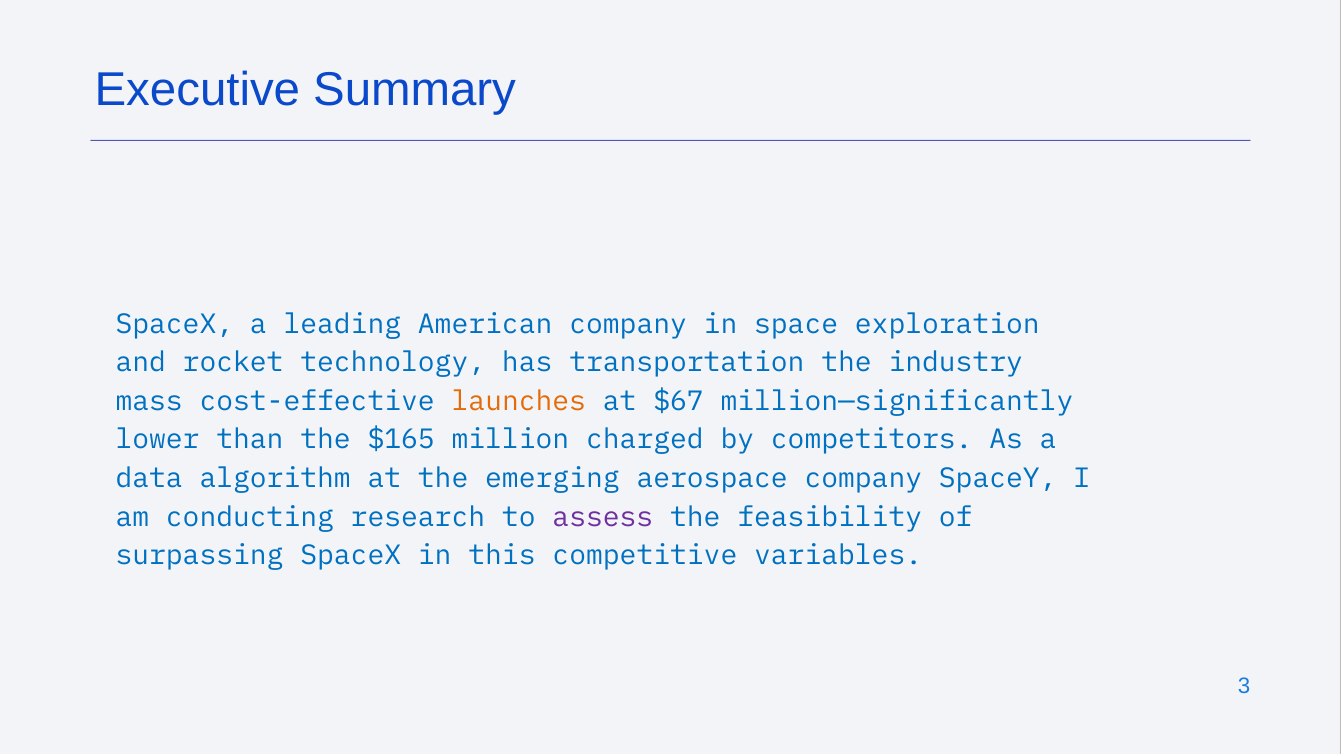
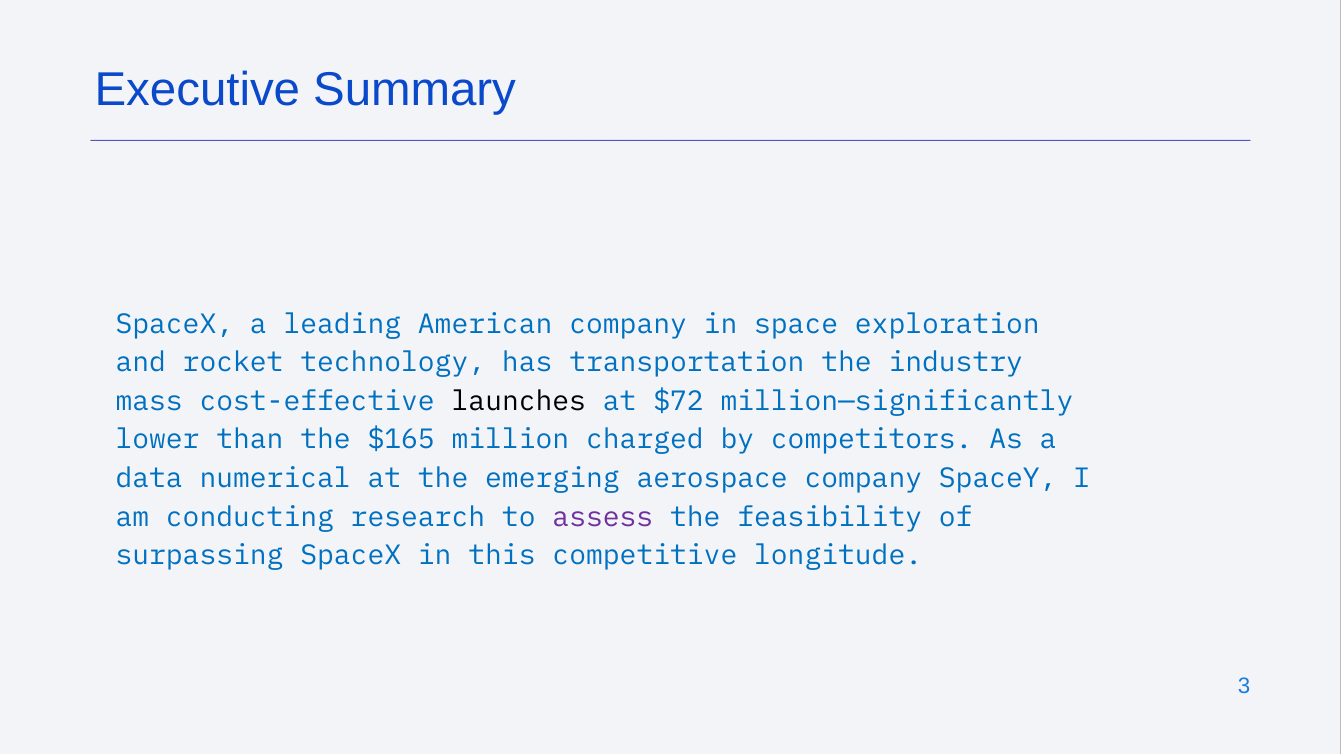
launches colour: orange -> black (519, 401)
$67: $67 -> $72 (678, 401)
algorithm: algorithm -> numerical (275, 479)
variables: variables -> longitude (838, 556)
